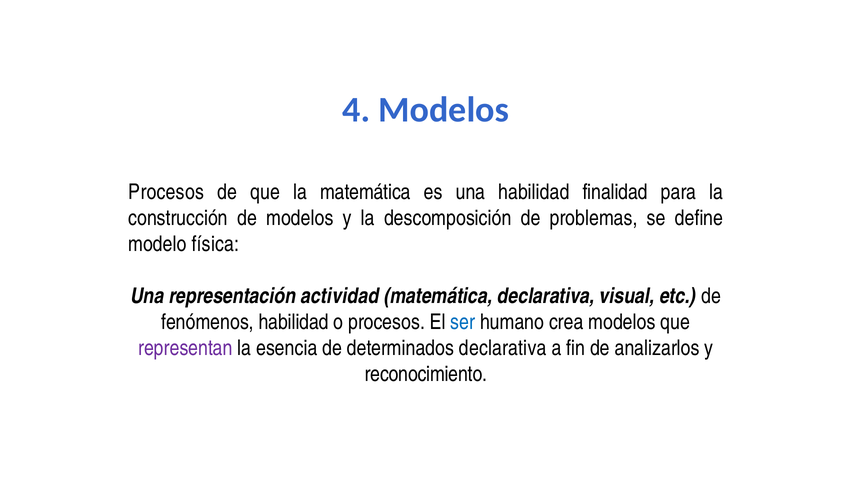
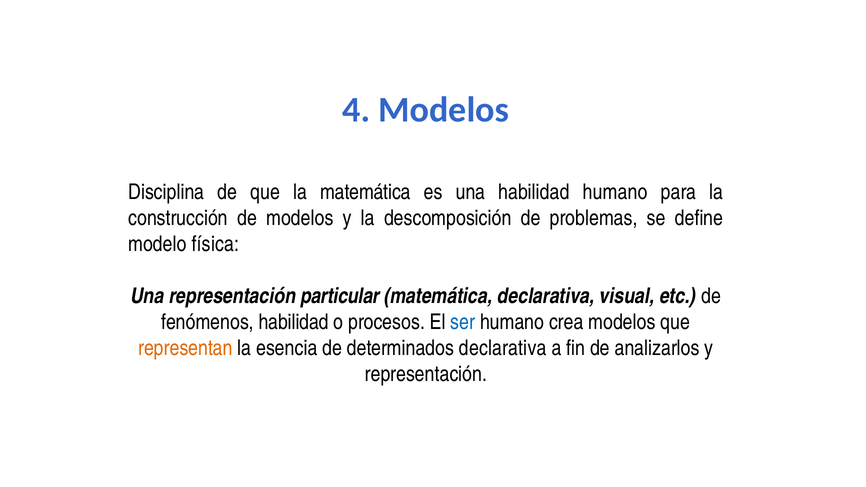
Procesos: Procesos -> Disciplina (166, 192)
habilidad finalidad: finalidad -> humano (615, 192)
actividad: actividad -> particular (340, 296)
representan colour: purple -> orange (185, 348)
reconocimiento: reconocimiento -> representación (426, 374)
